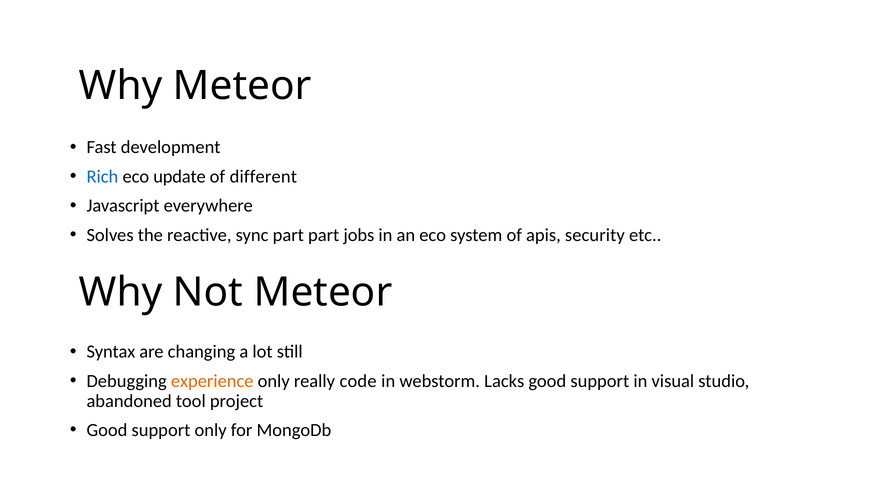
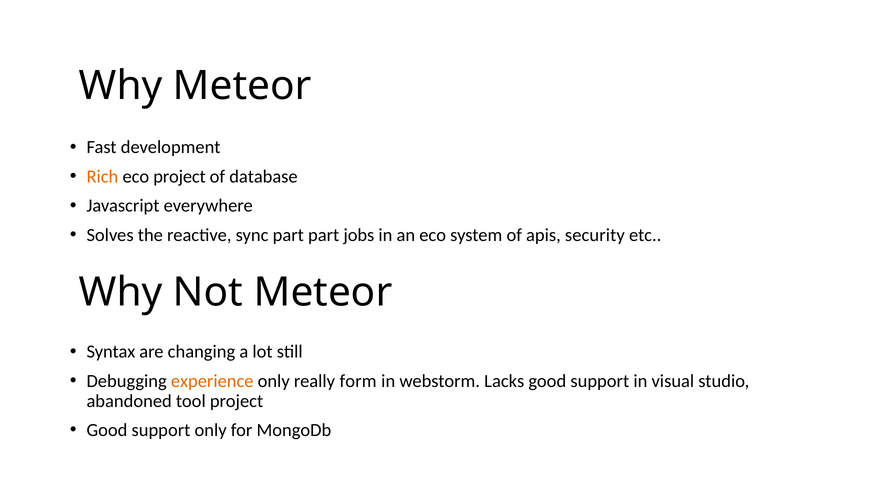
Rich colour: blue -> orange (102, 176)
eco update: update -> project (180, 176)
different: different -> database (263, 176)
code: code -> form (358, 381)
